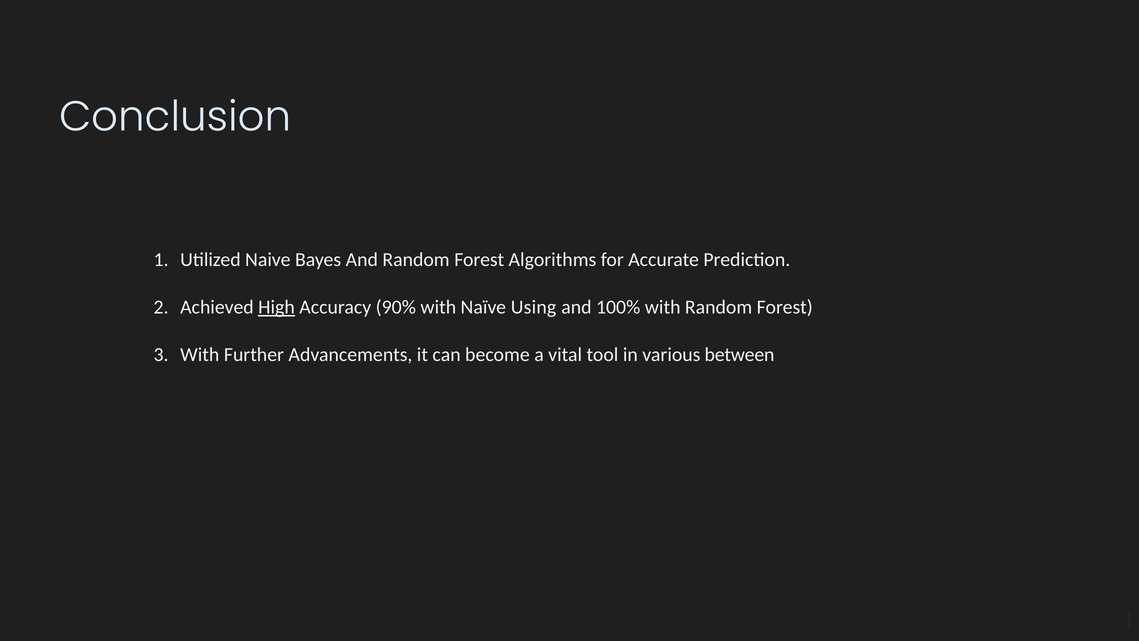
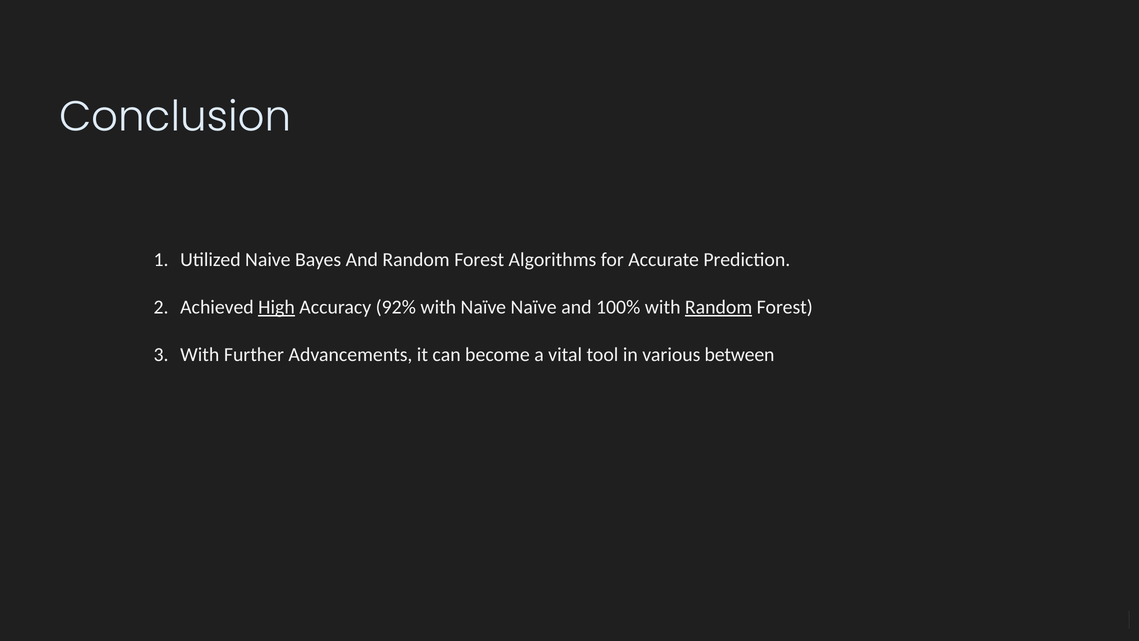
90%: 90% -> 92% (396, 307)
Naïve Using: Using -> Naïve (534, 307)
Random underline: none -> present (719, 307)
